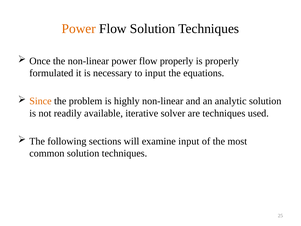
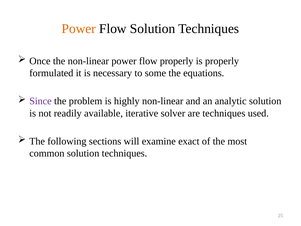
to input: input -> some (155, 73)
Since colour: orange -> purple (40, 101)
examine input: input -> exact (189, 141)
